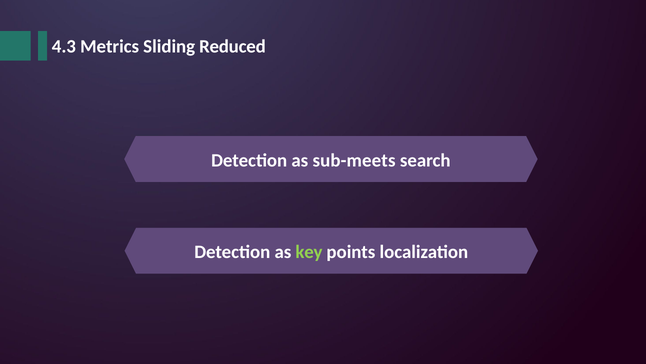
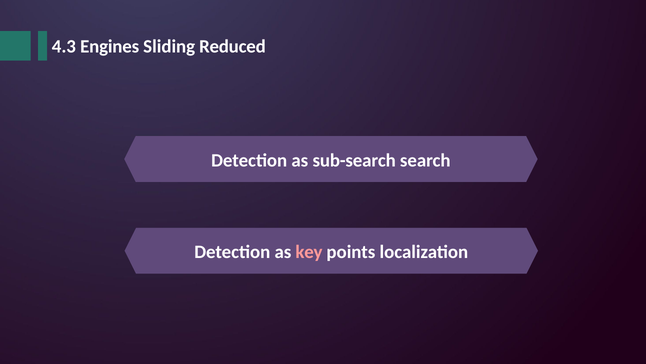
Metrics: Metrics -> Engines (110, 47)
sub-meets: sub-meets -> sub-search (354, 160)
key colour: light green -> pink (309, 252)
